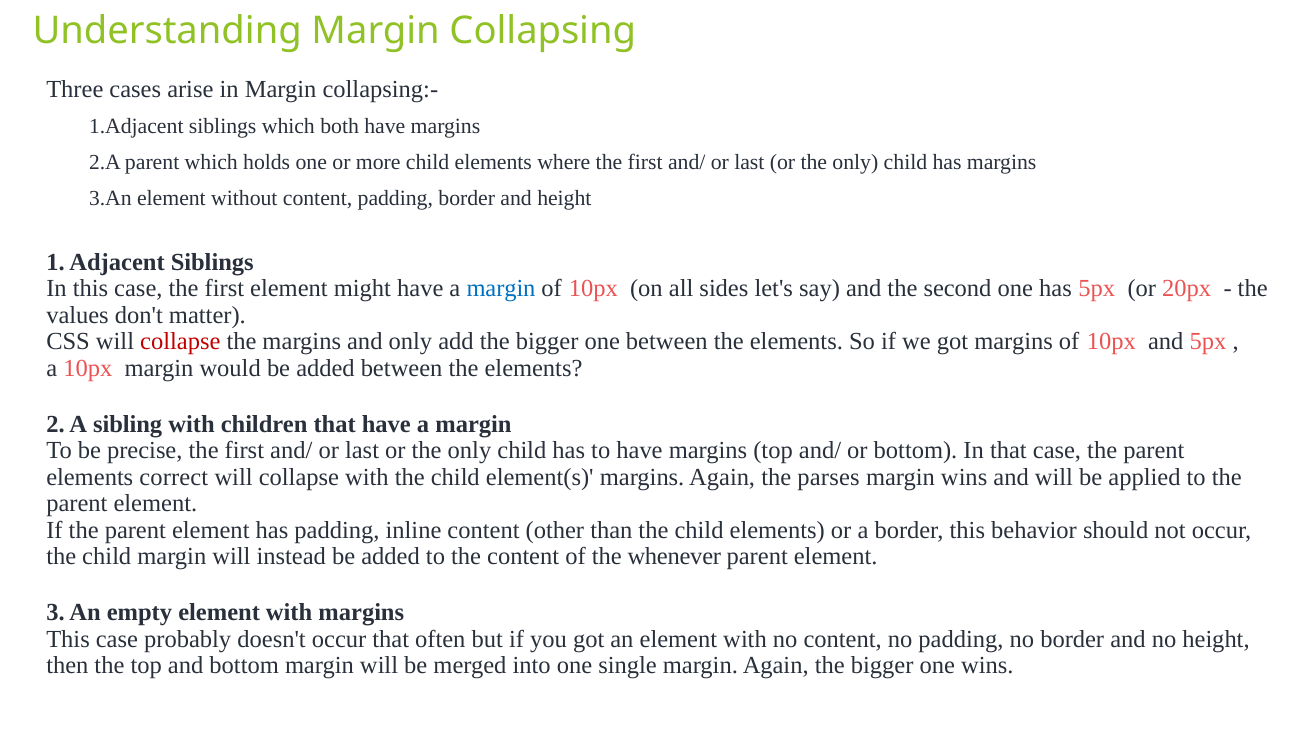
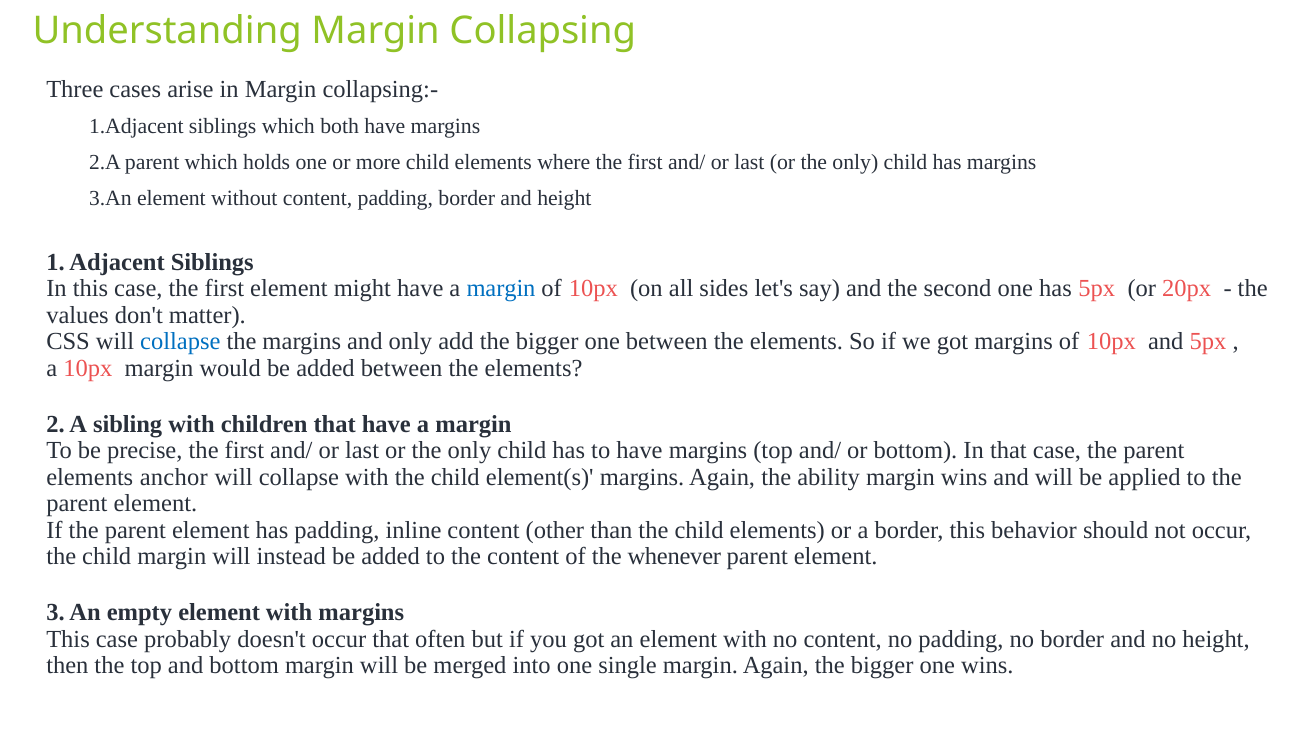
collapse colour: red -> blue (180, 341)
correct: correct -> anchor (174, 477)
parses: parses -> ability (829, 477)
